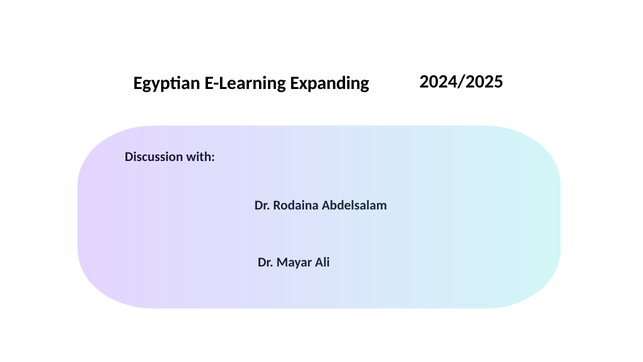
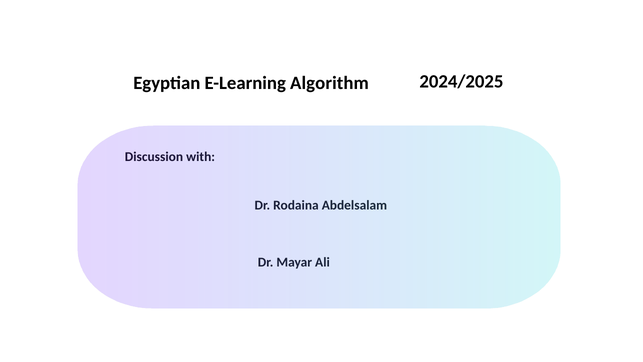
Expanding: Expanding -> Algorithm (329, 83)
